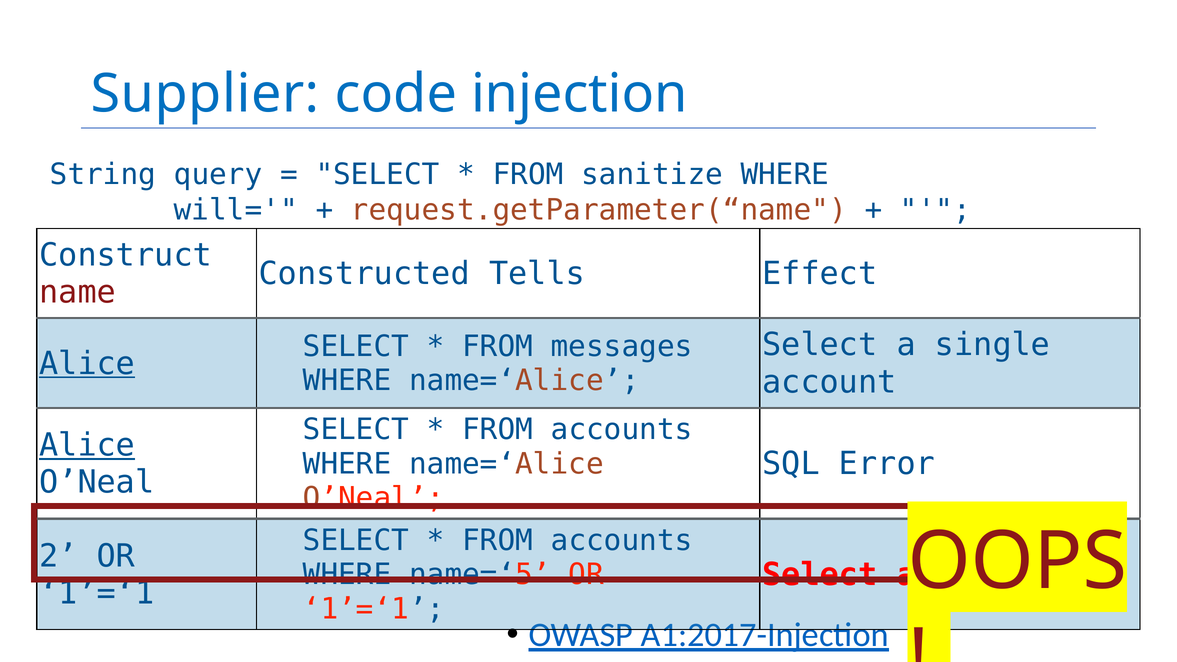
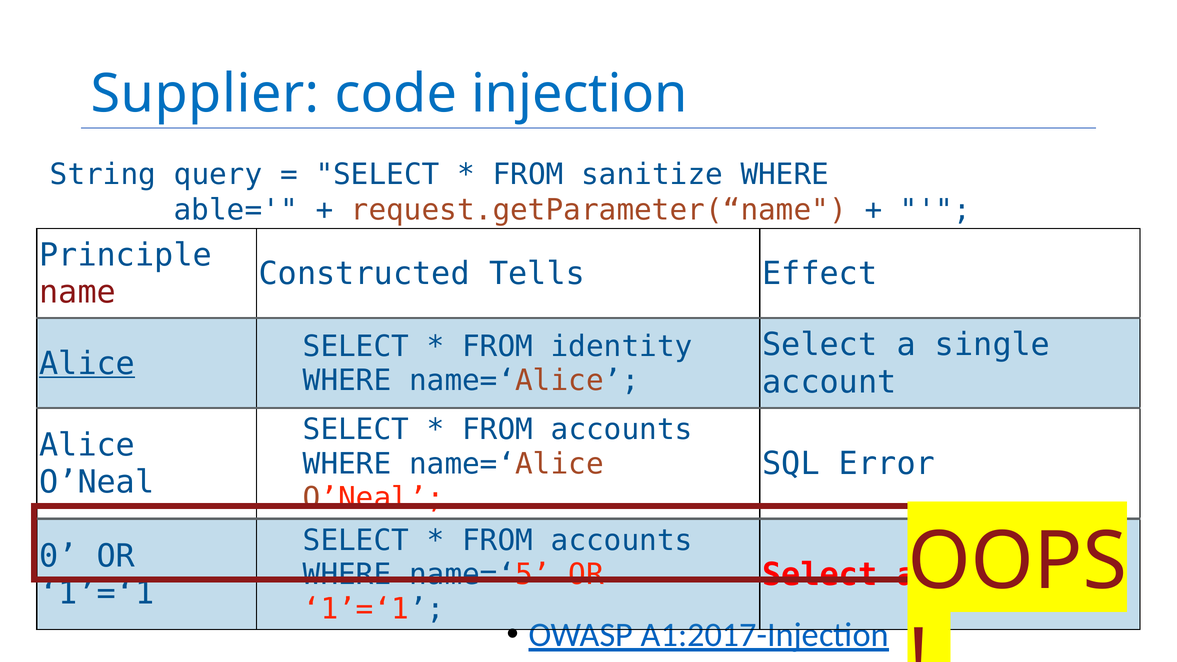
will=: will= -> able= (236, 210)
Construct: Construct -> Principle (126, 255)
messages: messages -> identity (622, 346)
Alice underline: present -> none (87, 445)
2: 2 -> 0 (58, 556)
